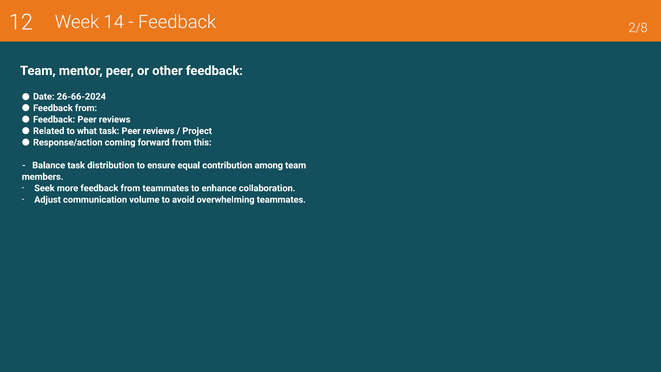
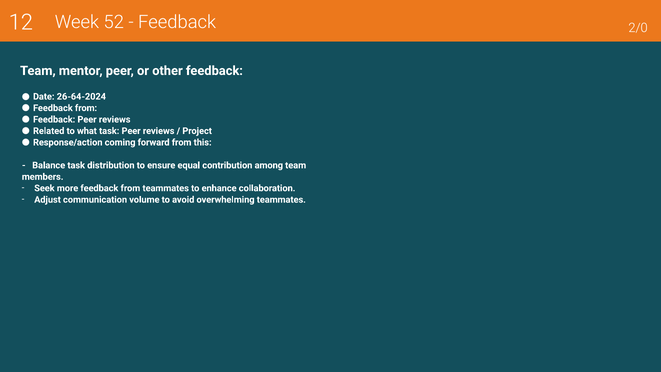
14: 14 -> 52 (114, 22)
2/8: 2/8 -> 2/0 (638, 28)
26-66-2024: 26-66-2024 -> 26-64-2024 (81, 97)
